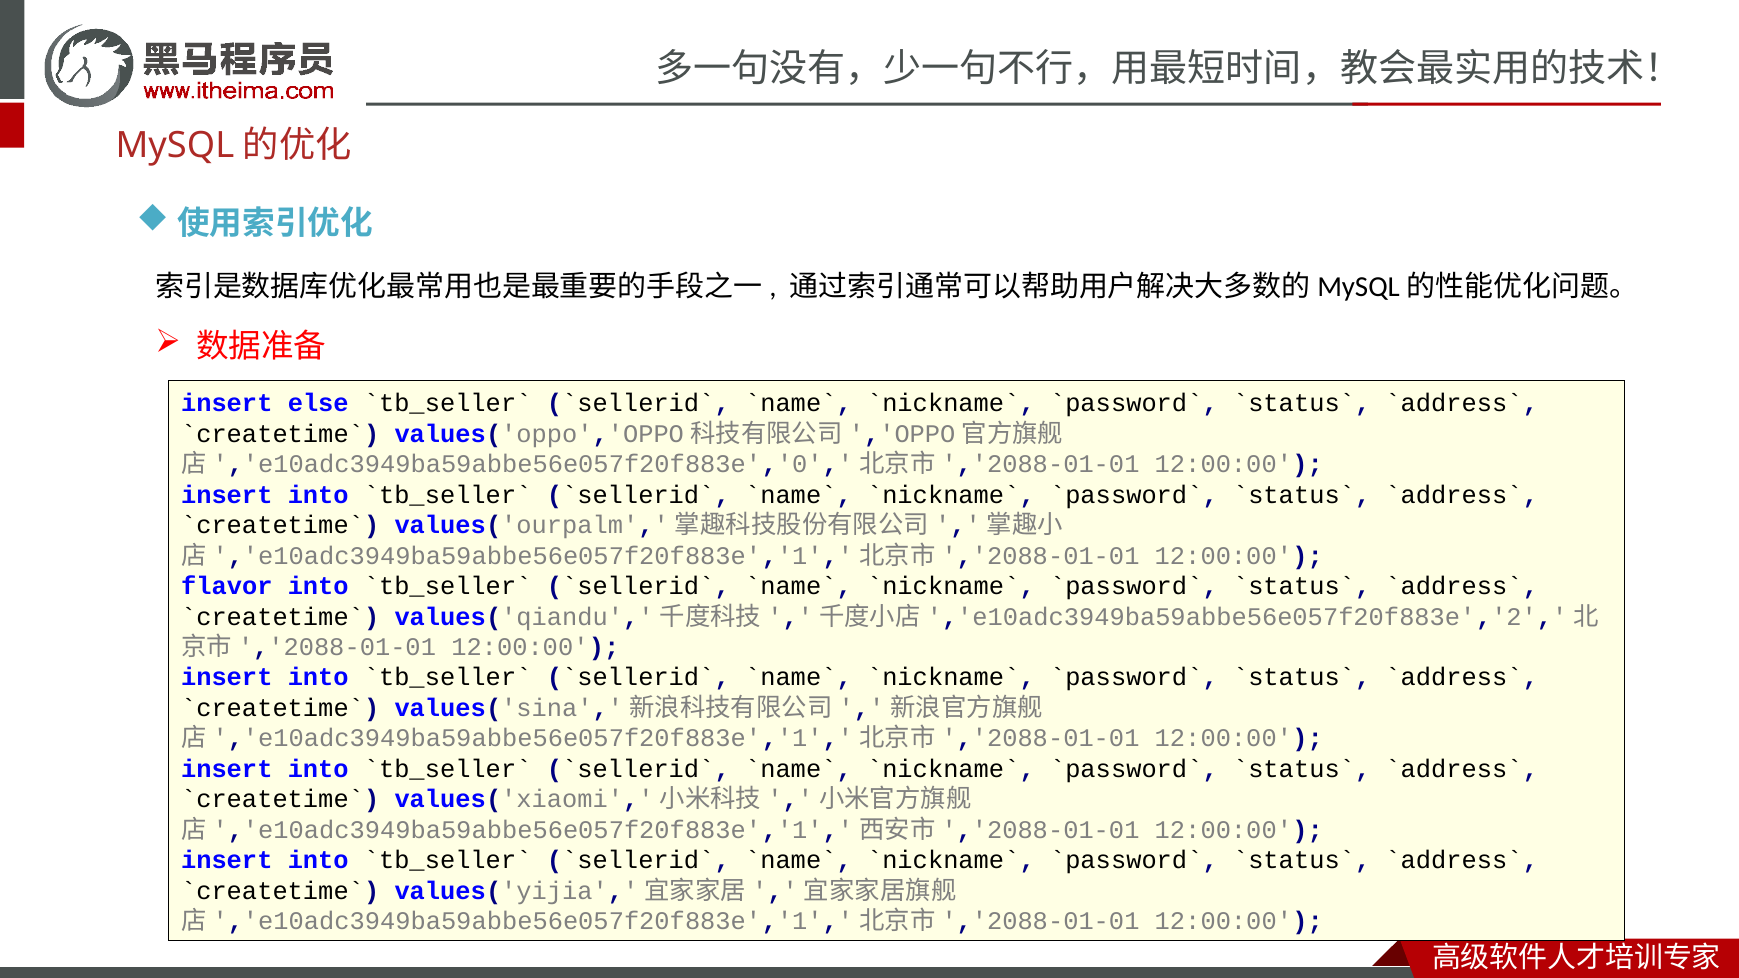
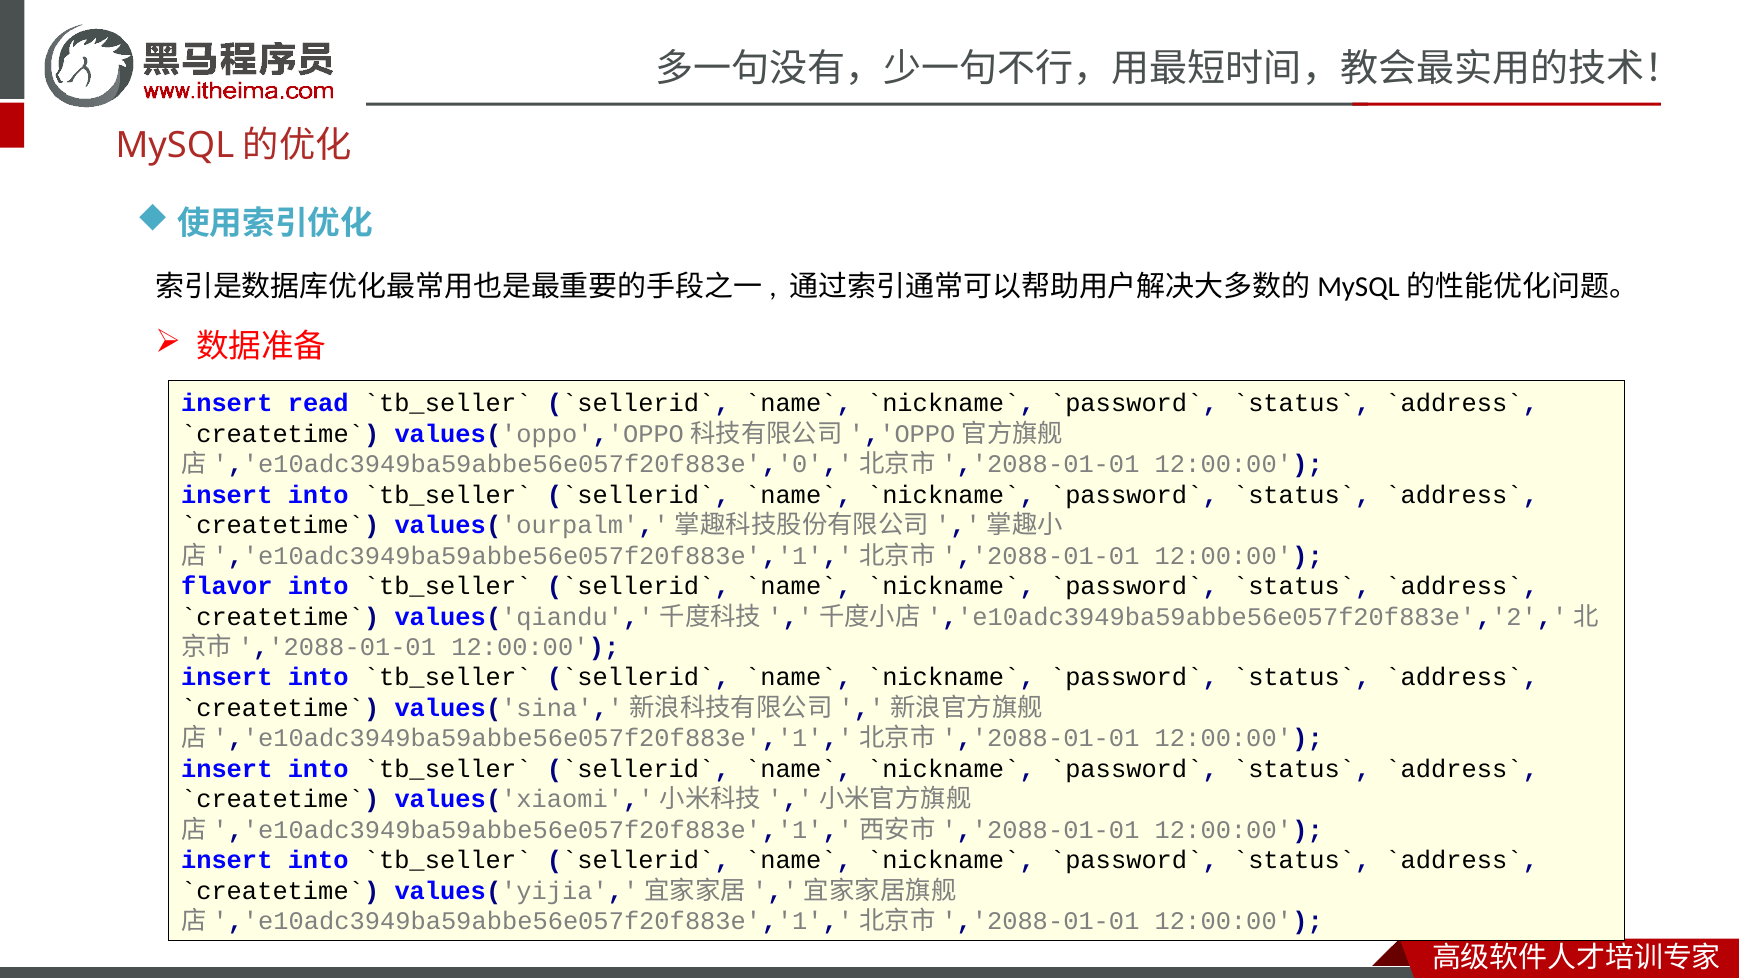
else: else -> read (318, 404)
